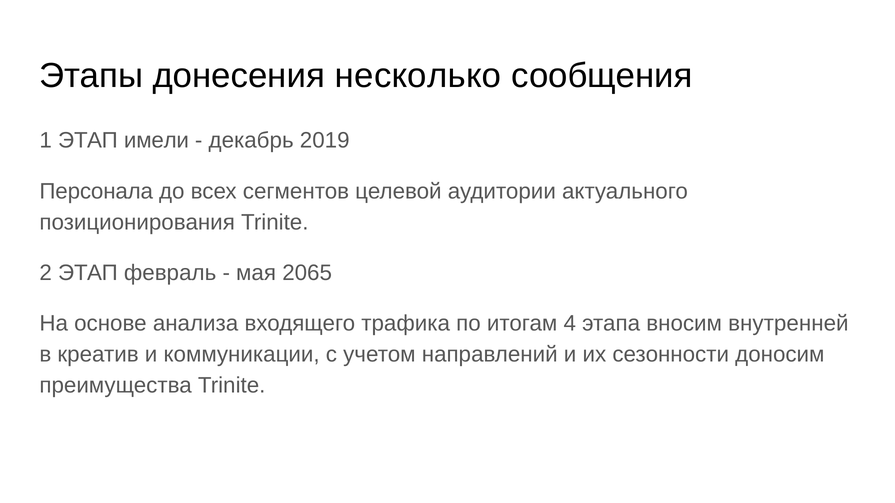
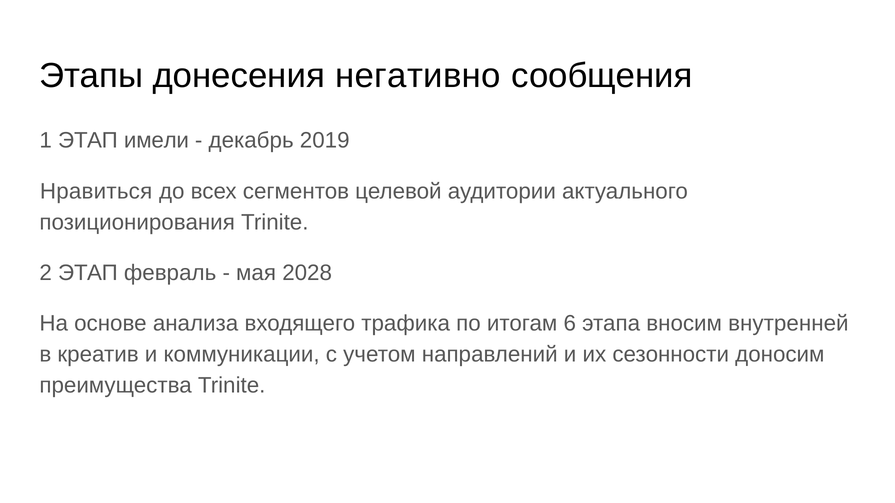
несколько: несколько -> негативно (418, 76)
Персонала: Персонала -> Нравиться (96, 191)
2065: 2065 -> 2028 (307, 273)
4: 4 -> 6 (570, 324)
